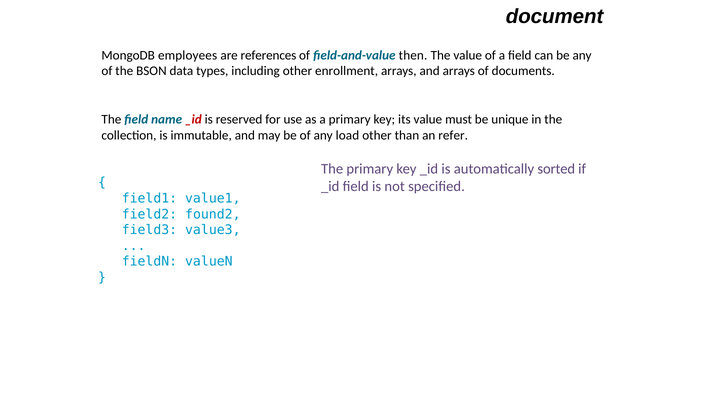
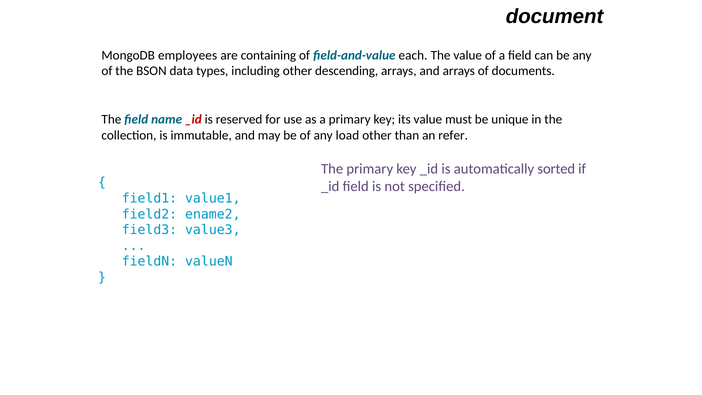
references: references -> containing (268, 55)
then: then -> each (413, 55)
enrollment: enrollment -> descending (347, 71)
found2: found2 -> ename2 (213, 214)
